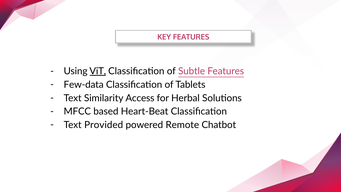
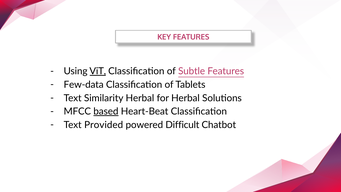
Similarity Access: Access -> Herbal (140, 98)
based underline: none -> present (106, 111)
Remote: Remote -> Difficult (182, 125)
